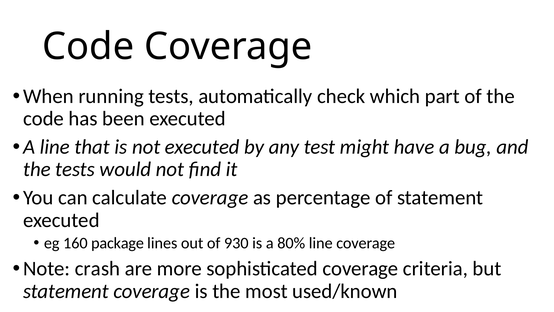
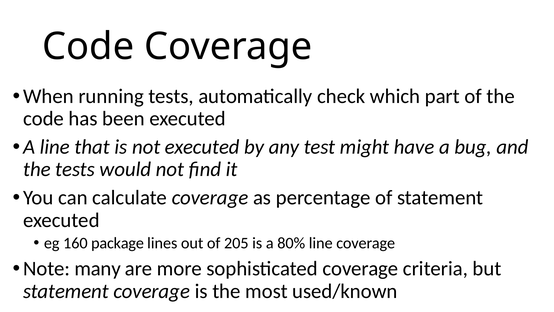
930: 930 -> 205 (236, 243)
crash: crash -> many (98, 268)
